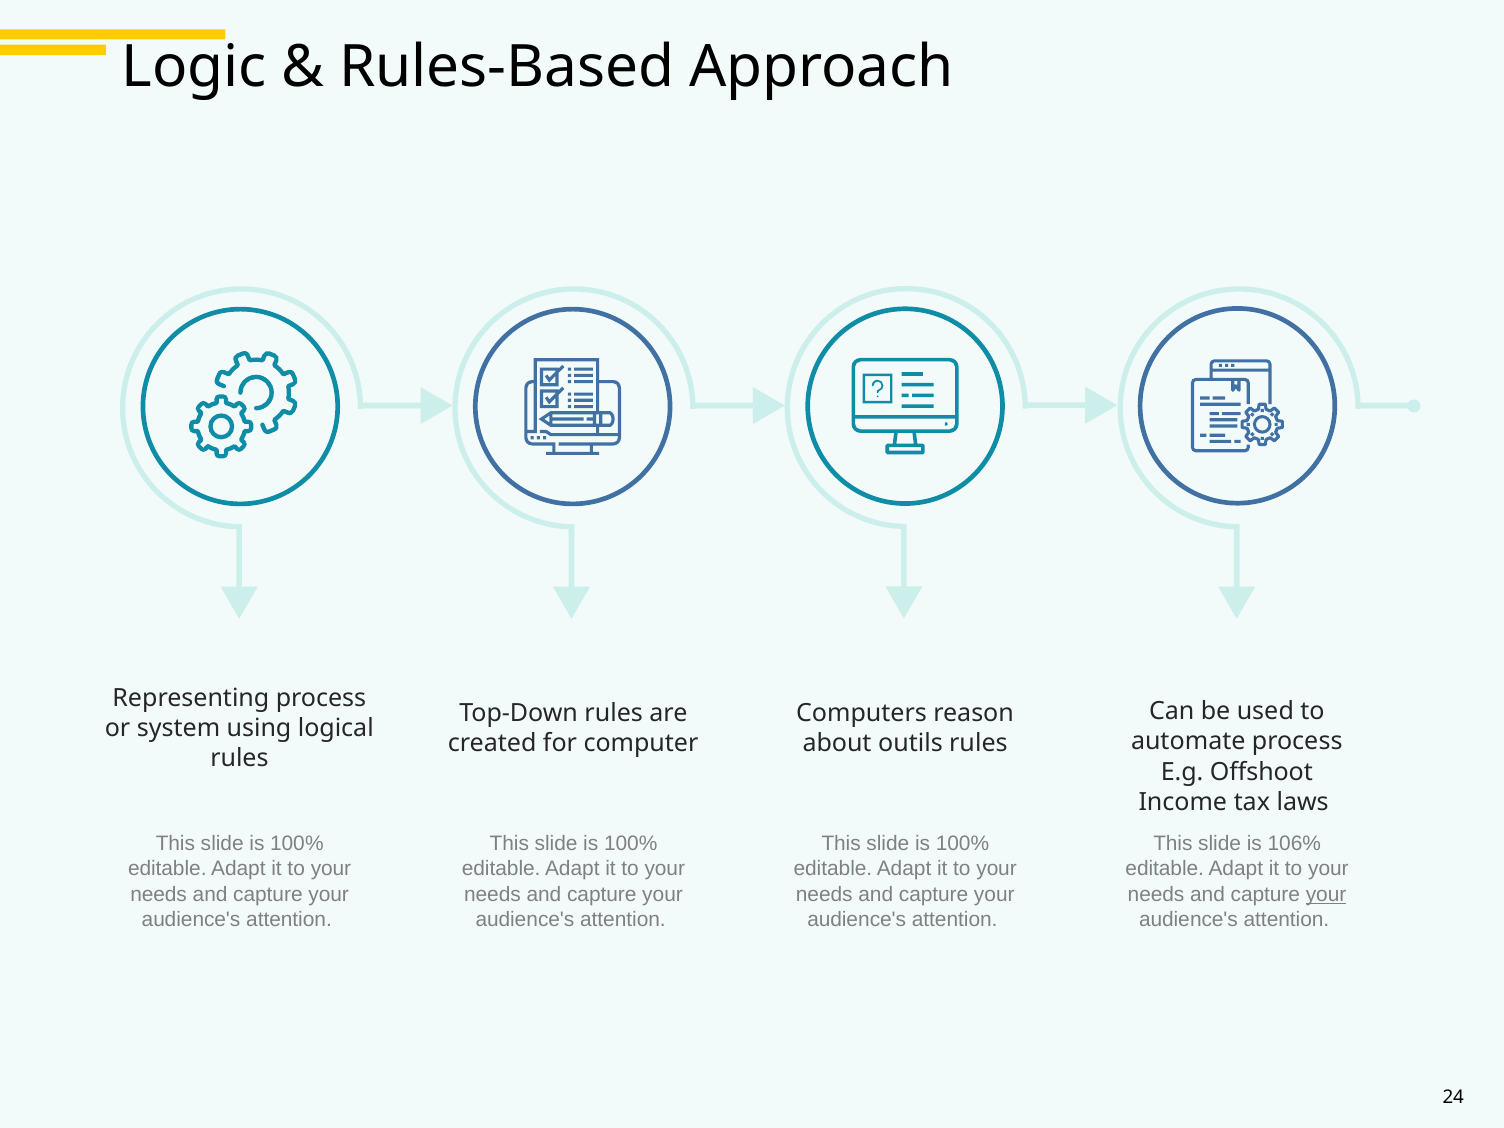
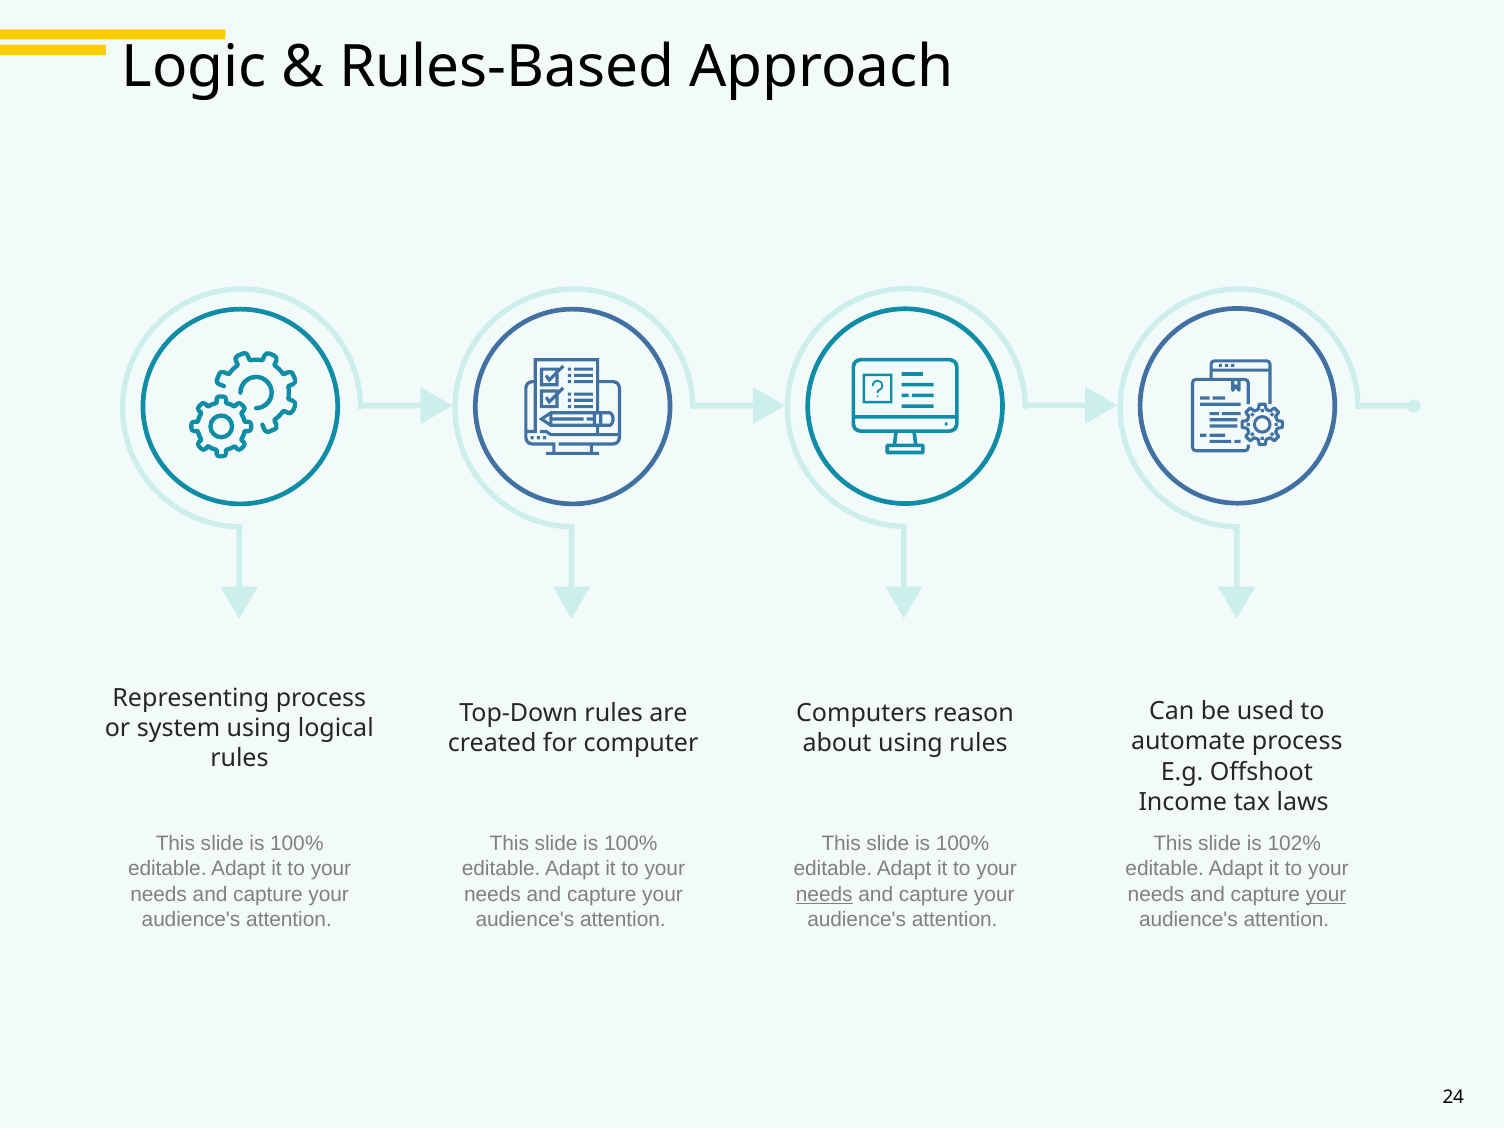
about outils: outils -> using (910, 743)
106%: 106% -> 102% (1294, 844)
needs underline: none -> present (824, 894)
